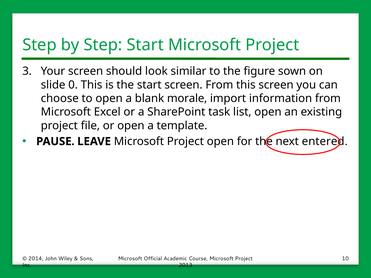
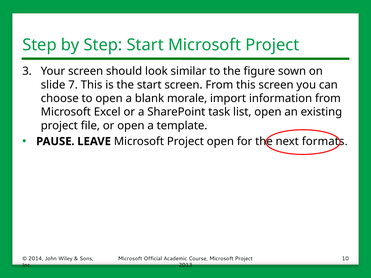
0: 0 -> 7 (73, 85)
entered: entered -> formats (323, 142)
